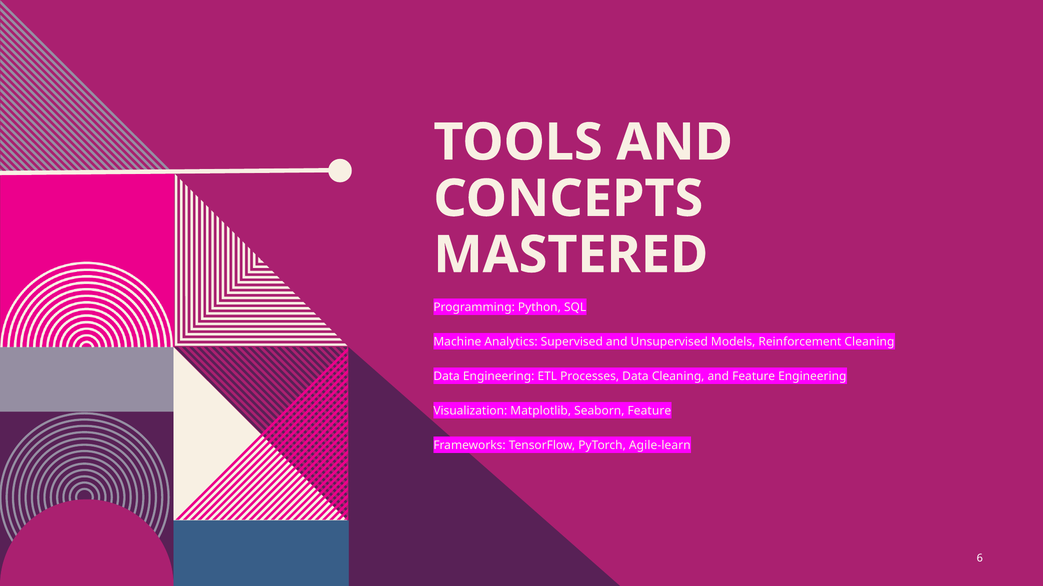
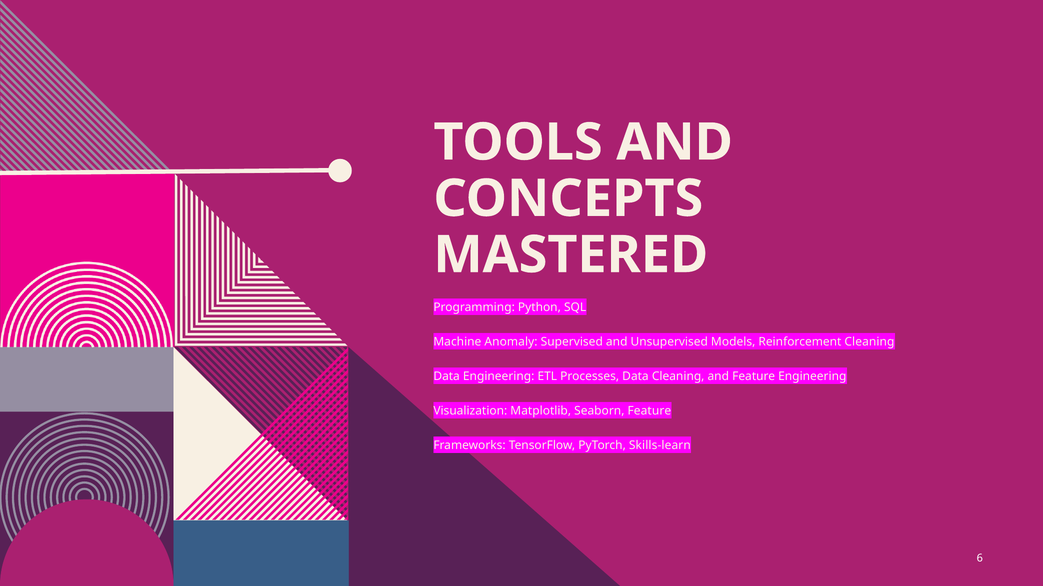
Analytics: Analytics -> Anomaly (511, 342)
Agile-learn: Agile-learn -> Skills-learn (660, 446)
